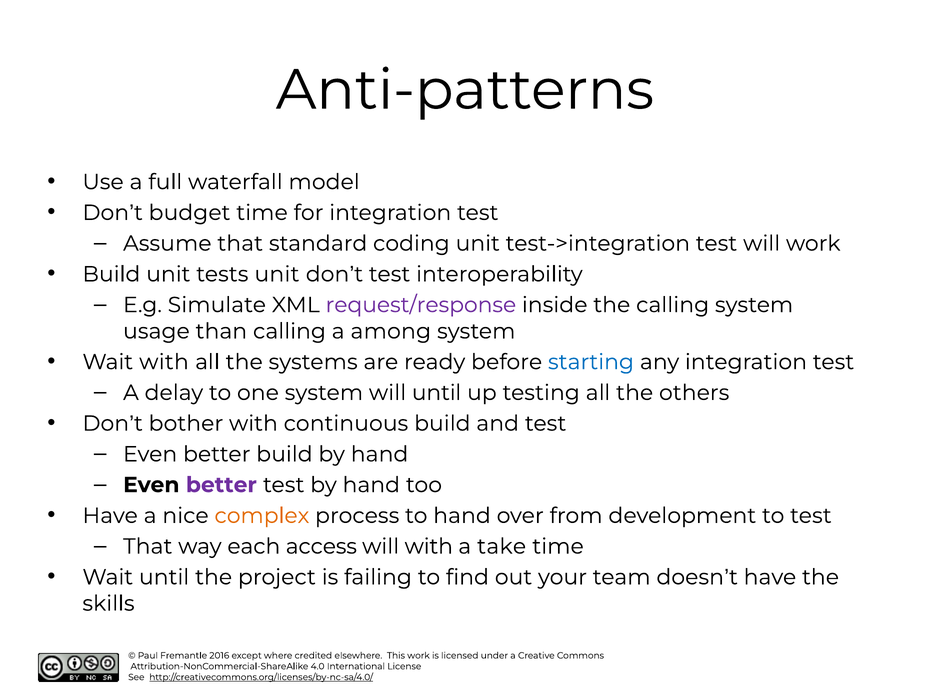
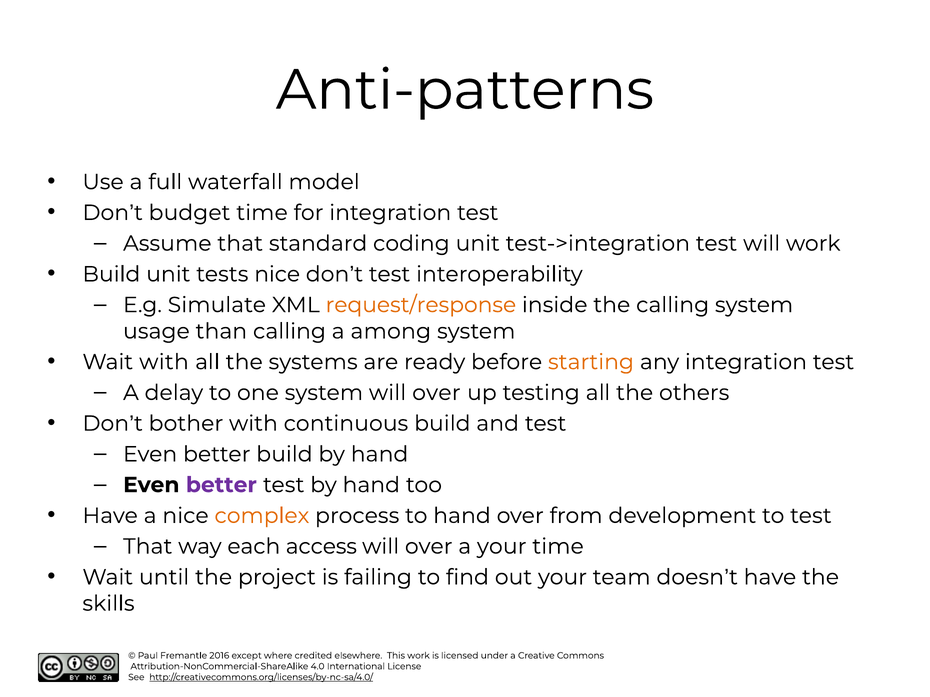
tests unit: unit -> nice (277, 274)
request/response colour: purple -> orange (421, 305)
starting colour: blue -> orange (591, 362)
system will until: until -> over (436, 393)
with: with -> over (429, 547)
a take: take -> your (502, 547)
